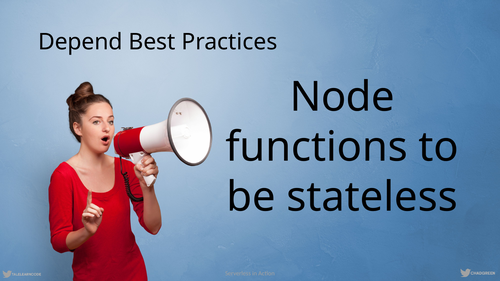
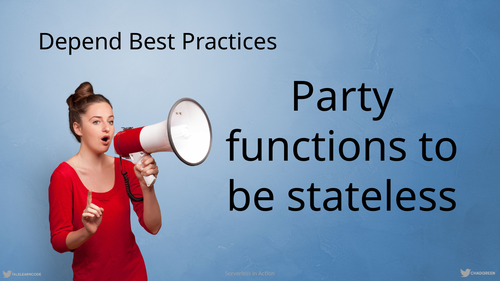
Node: Node -> Party (342, 97)
